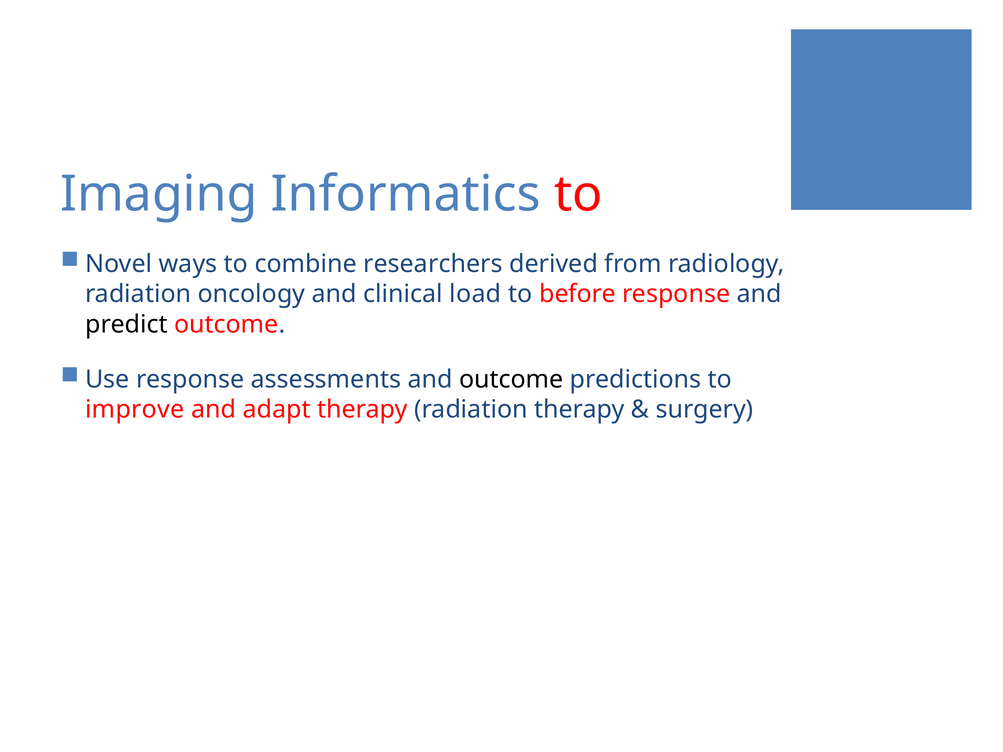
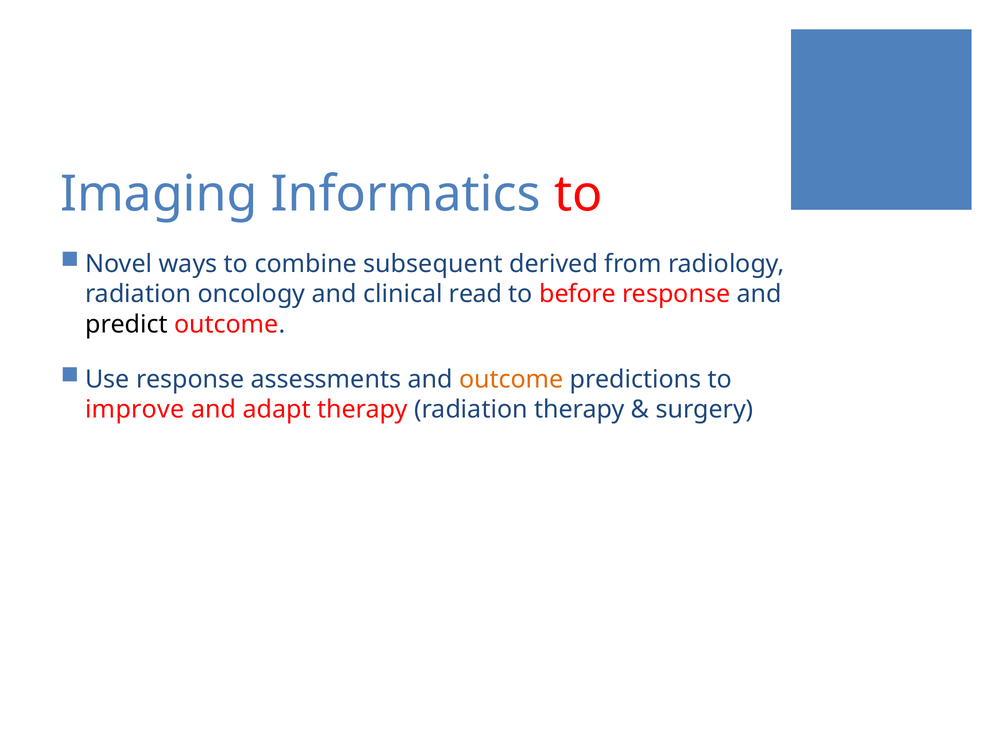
researchers: researchers -> subsequent (433, 264)
load: load -> read (476, 294)
outcome colour: black -> orange (511, 380)
